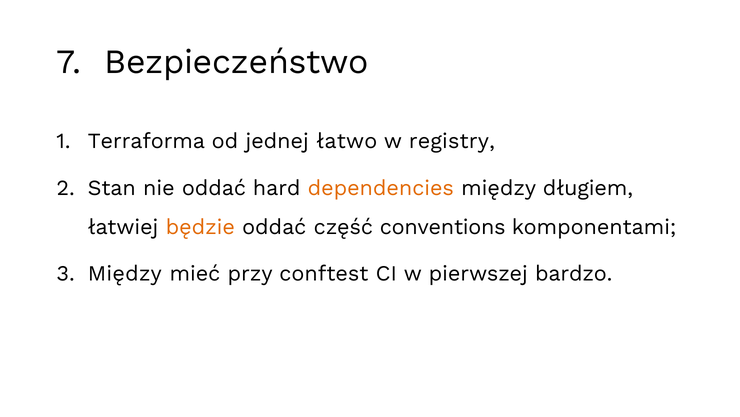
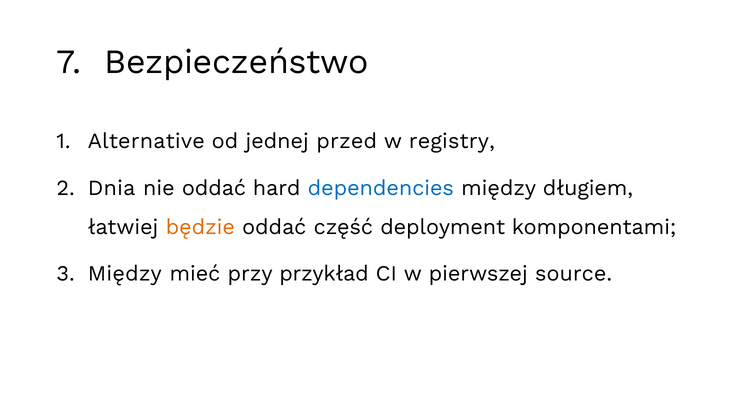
Terraforma: Terraforma -> Alternative (146, 141)
łatwo: łatwo -> przed (347, 141)
Stan: Stan -> Dnia (112, 188)
dependencies colour: orange -> blue (381, 188)
conventions: conventions -> deployment (443, 226)
conftest: conftest -> przykład (324, 273)
bardzo: bardzo -> source (574, 273)
